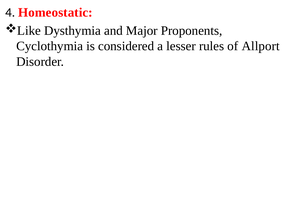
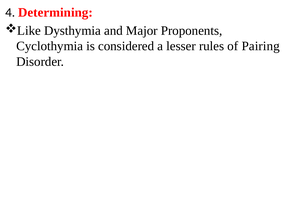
Homeostatic: Homeostatic -> Determining (55, 13)
Allport: Allport -> Pairing (261, 46)
